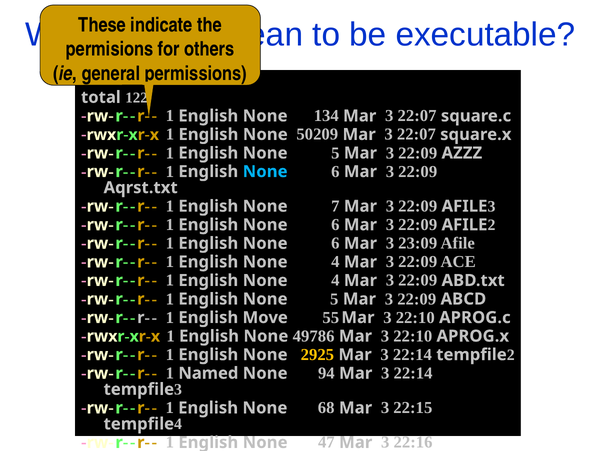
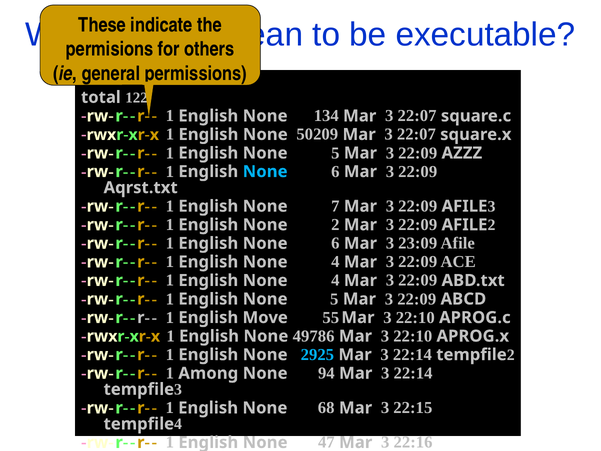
6: 6 -> 2 (335, 225)
2925 colour: yellow -> light blue (317, 354)
Named: Named -> Among (208, 373)
